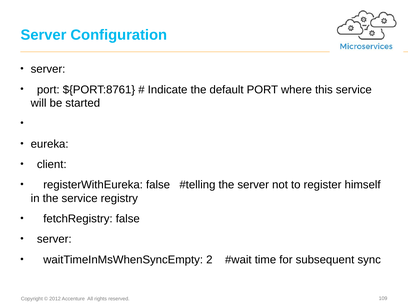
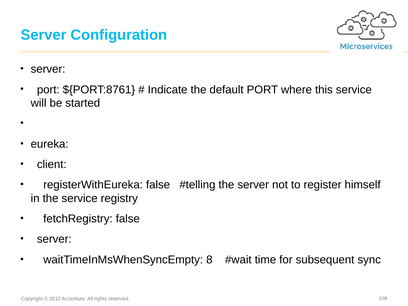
2: 2 -> 8 (209, 260)
